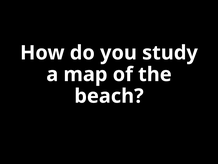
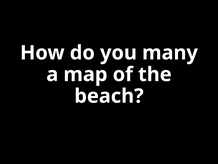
study: study -> many (170, 53)
